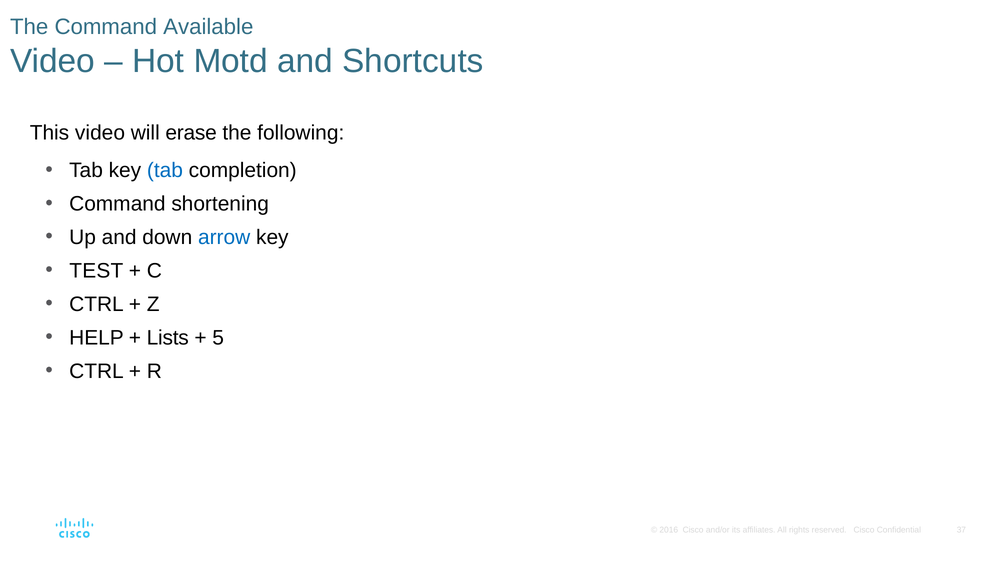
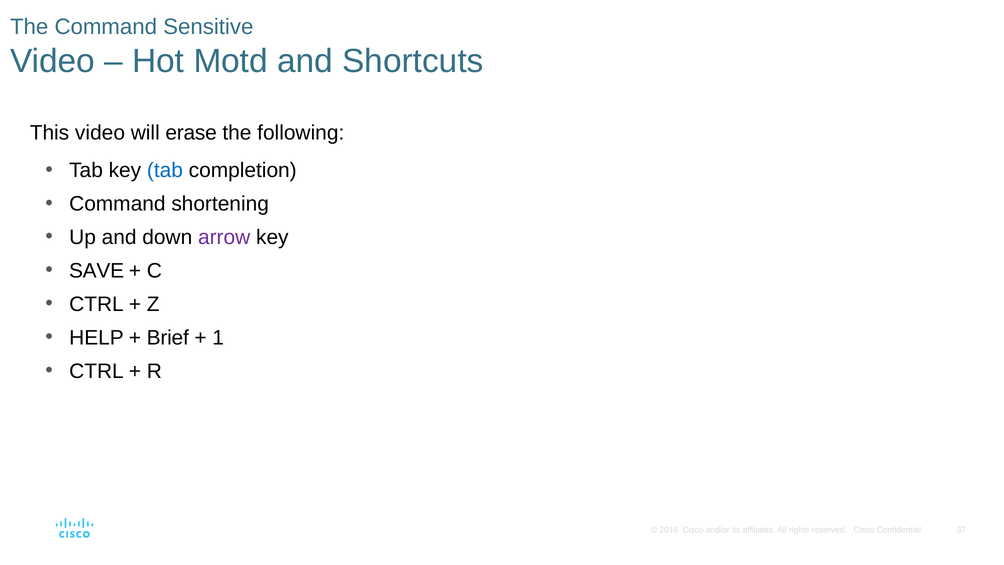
Available: Available -> Sensitive (208, 27)
arrow colour: blue -> purple (224, 237)
TEST: TEST -> SAVE (97, 271)
Lists: Lists -> Brief (168, 338)
5: 5 -> 1 (218, 338)
